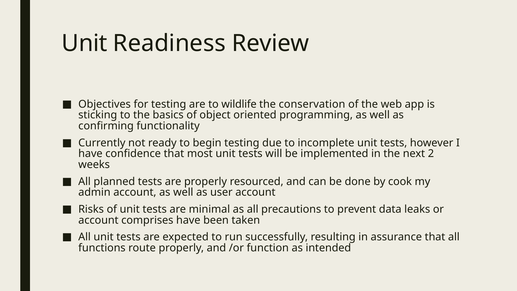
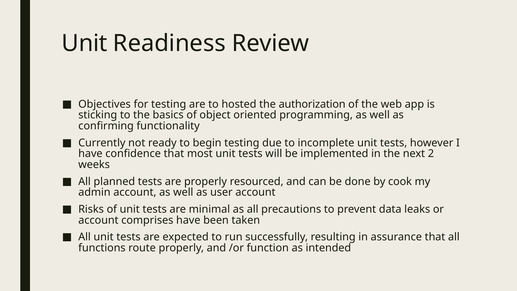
wildlife: wildlife -> hosted (239, 104)
conservation: conservation -> authorization (312, 104)
